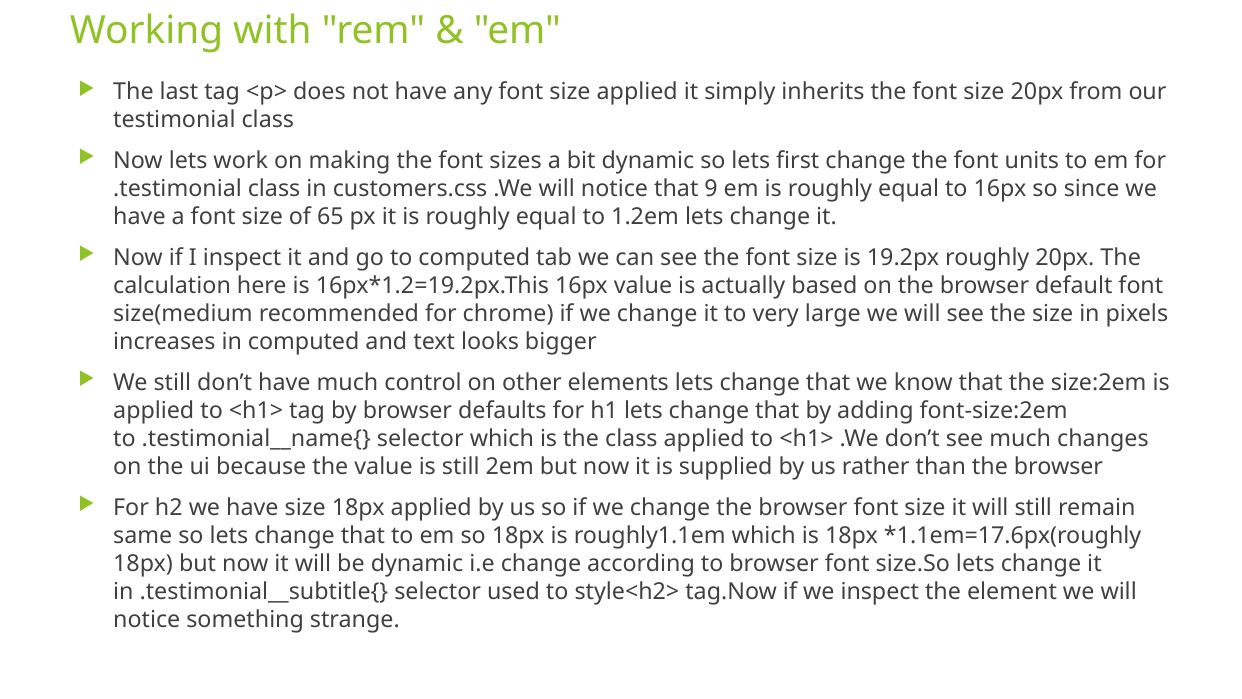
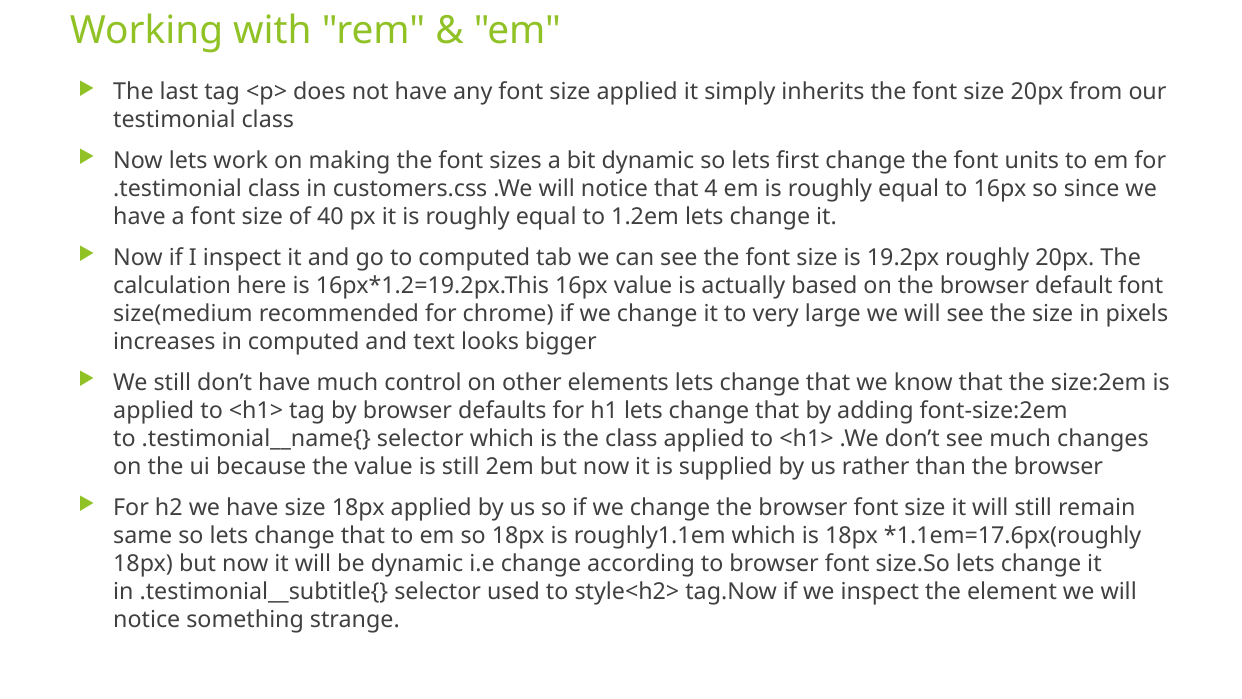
9: 9 -> 4 (711, 189)
65: 65 -> 40 (330, 217)
